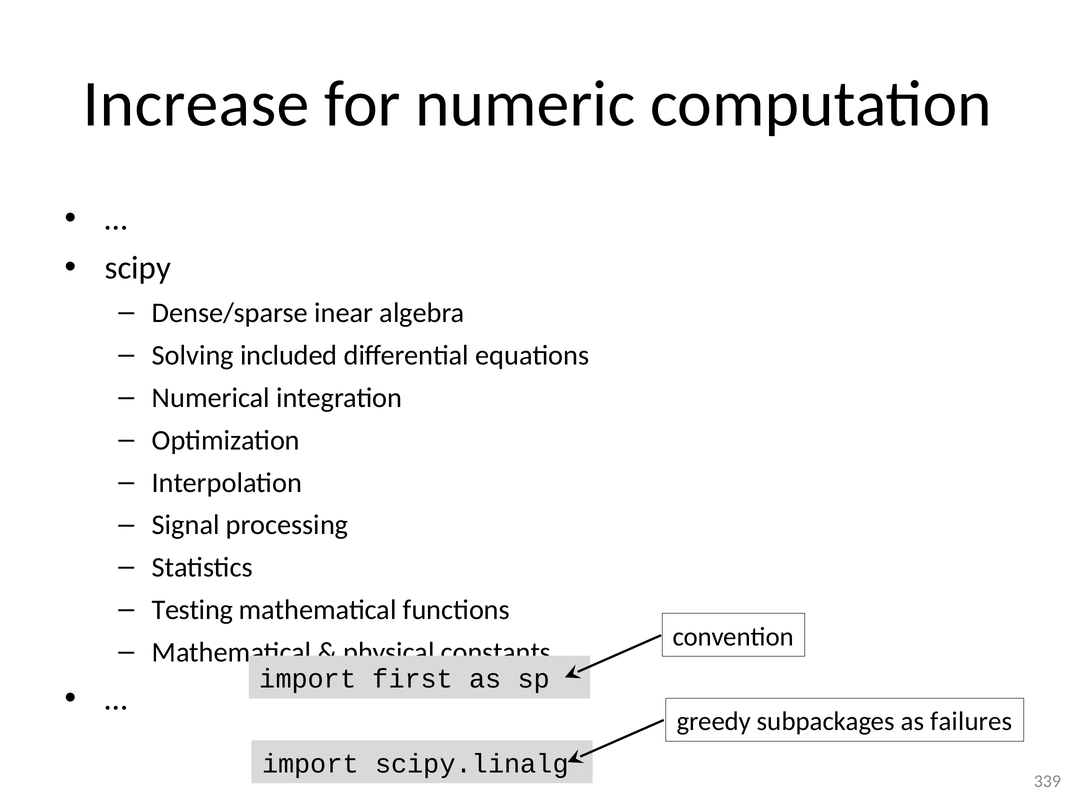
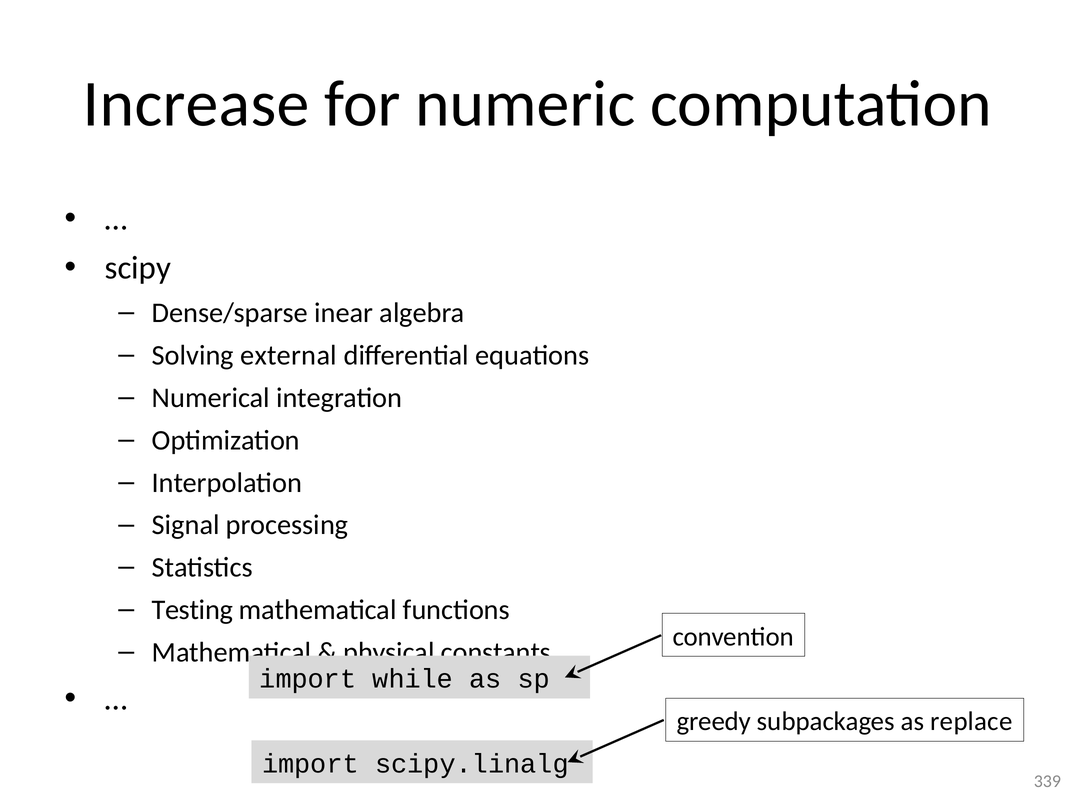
included: included -> external (289, 355)
first: first -> while (413, 679)
failures: failures -> replace (971, 722)
